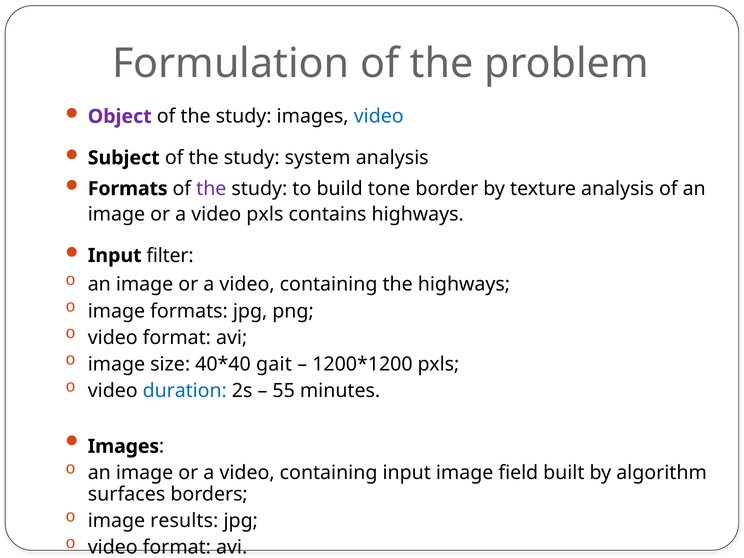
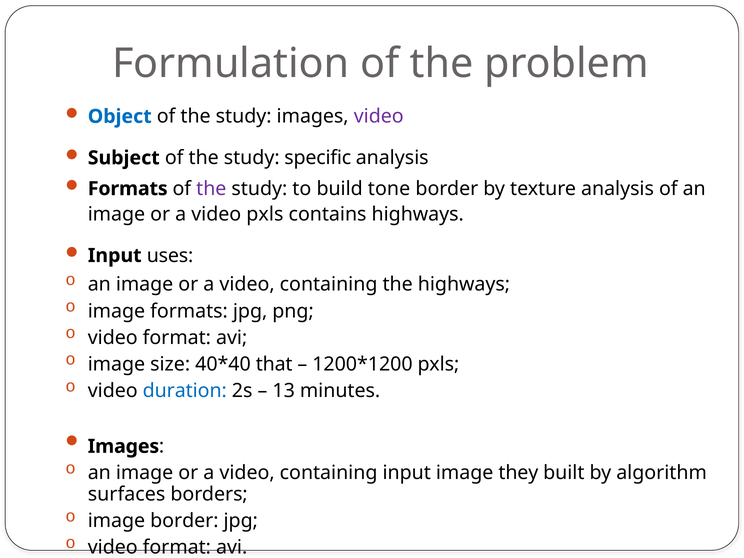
Object colour: purple -> blue (120, 116)
video colour: blue -> purple (379, 116)
system: system -> specific (318, 158)
filter: filter -> uses (170, 256)
gait: gait -> that (274, 364)
55: 55 -> 13 (284, 391)
field: field -> they (518, 473)
image results: results -> border (184, 521)
